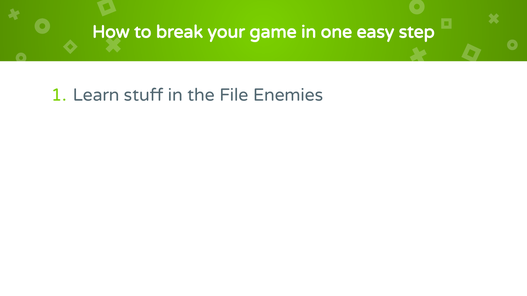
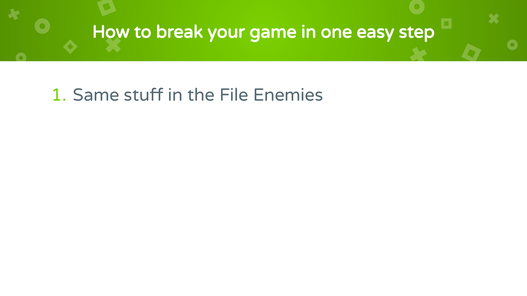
Learn: Learn -> Same (96, 95)
